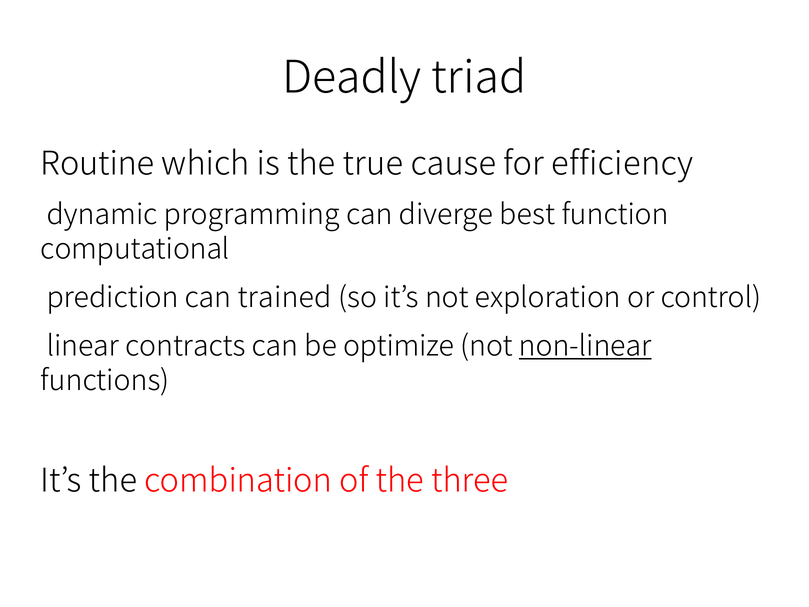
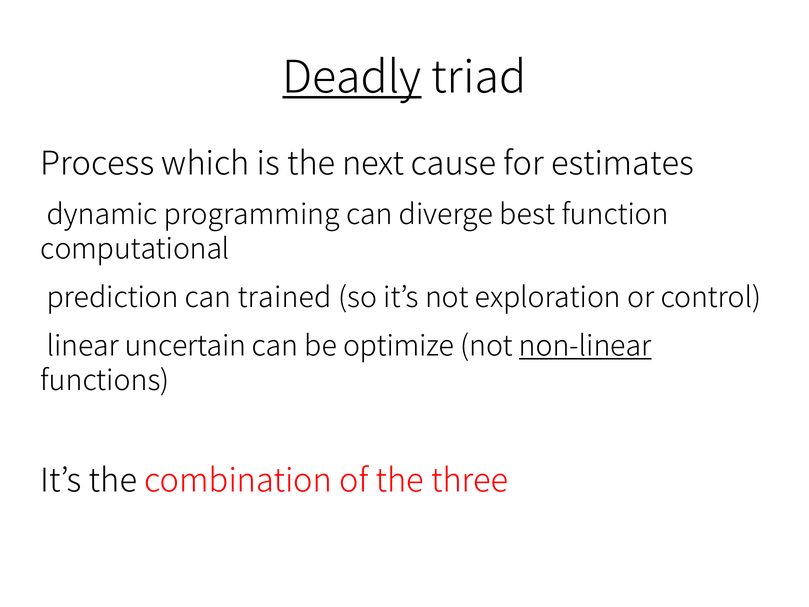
Deadly underline: none -> present (352, 78)
Routine: Routine -> Process (97, 164)
true: true -> next (373, 164)
efficiency: efficiency -> estimates (622, 164)
contracts: contracts -> uncertain (186, 346)
